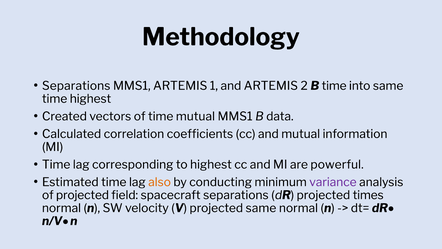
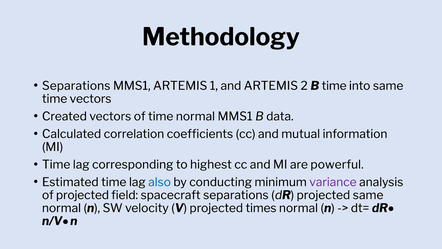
time highest: highest -> vectors (91, 99)
time mutual: mutual -> normal (195, 116)
also colour: orange -> blue (160, 182)
projected times: times -> same (368, 195)
projected same: same -> times (261, 208)
